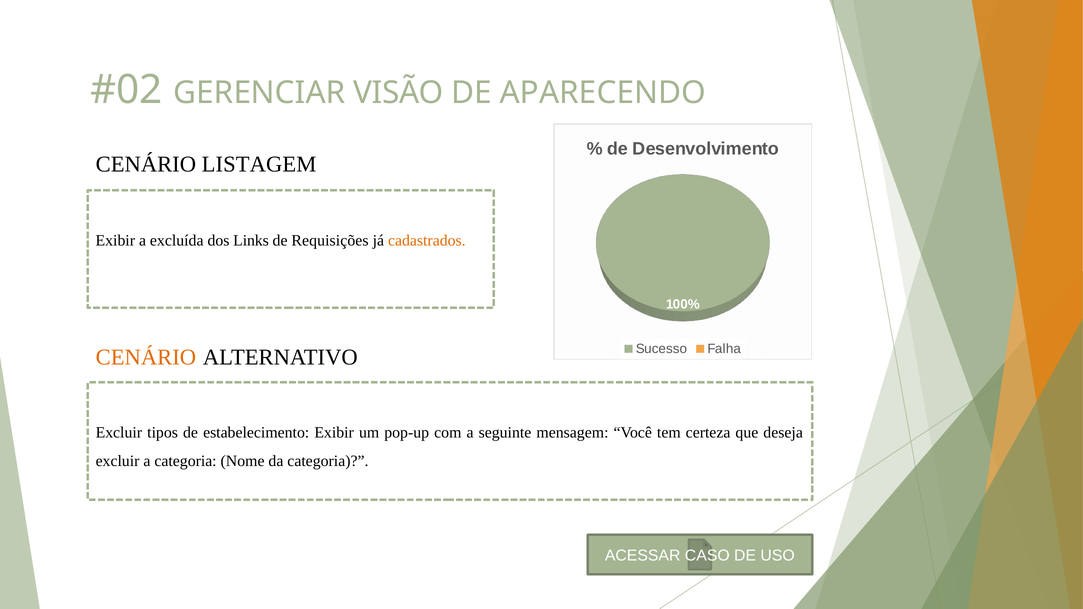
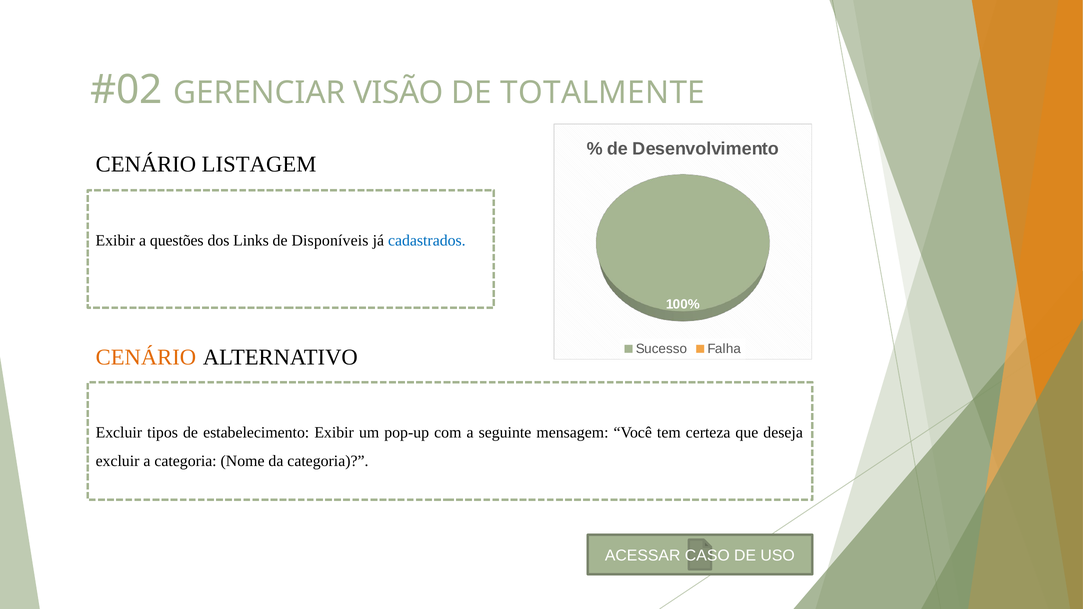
APARECENDO: APARECENDO -> TOTALMENTE (603, 93)
excluída: excluída -> questões (177, 241)
de Requisições: Requisições -> Disponíveis (330, 241)
cadastrados colour: orange -> blue (427, 241)
